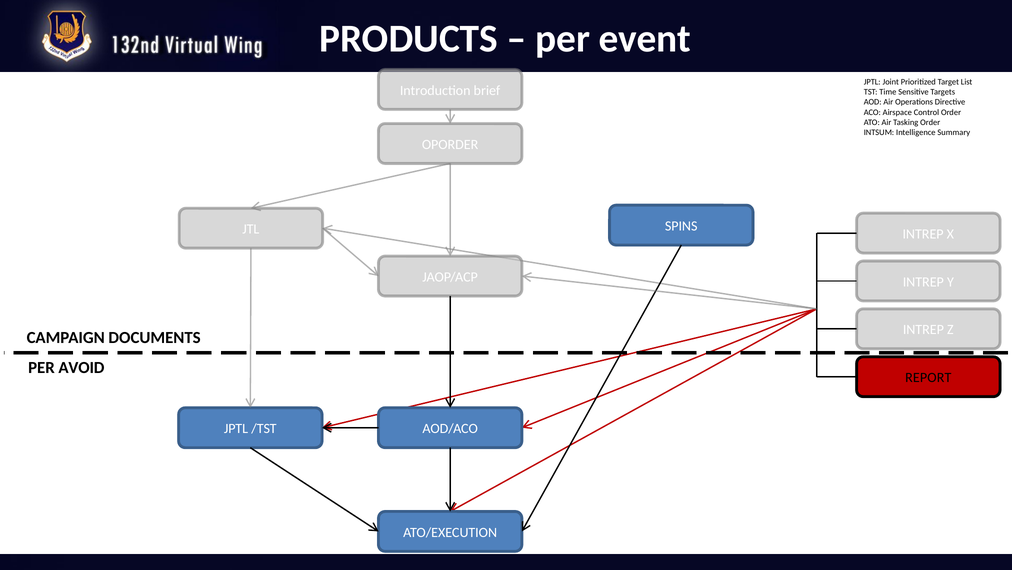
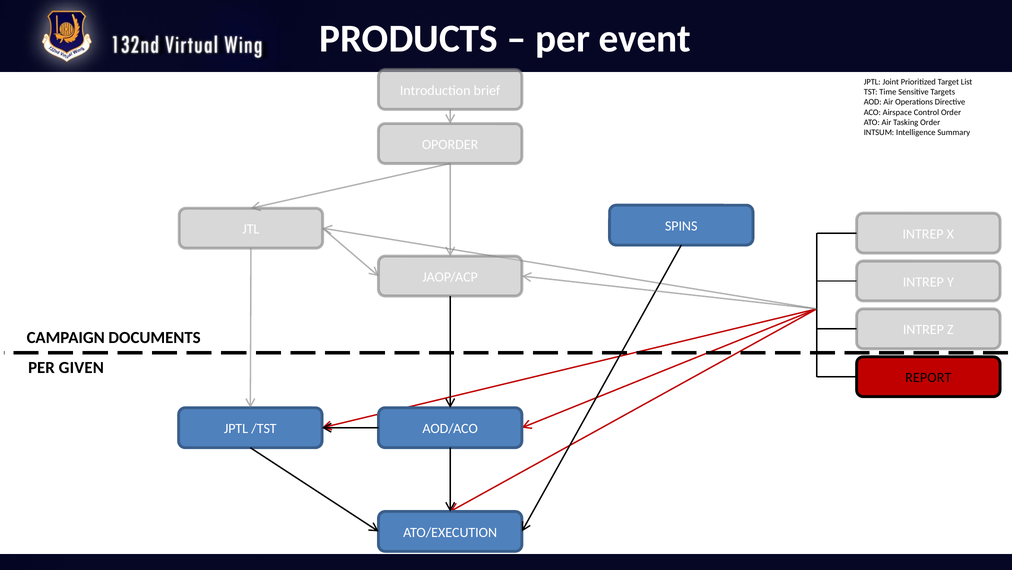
AVOID: AVOID -> GIVEN (81, 367)
